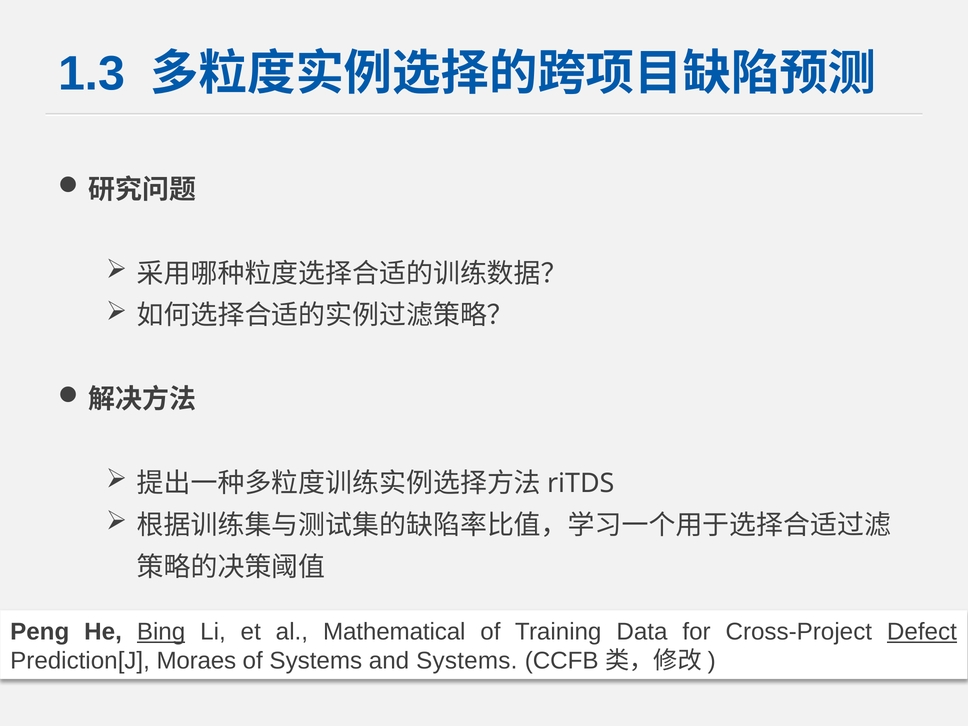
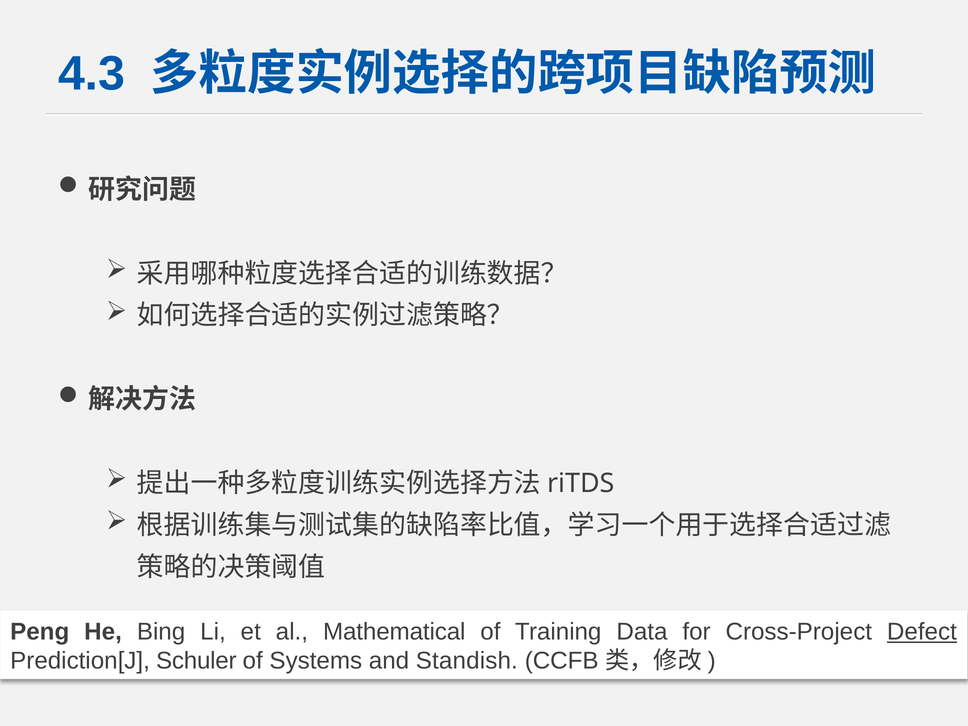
1.3: 1.3 -> 4.3 (92, 74)
Bing underline: present -> none (161, 632)
Moraes: Moraes -> Schuler (196, 661)
and Systems: Systems -> Standish (467, 661)
